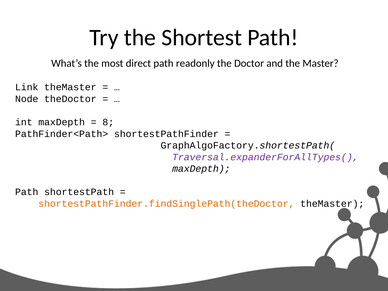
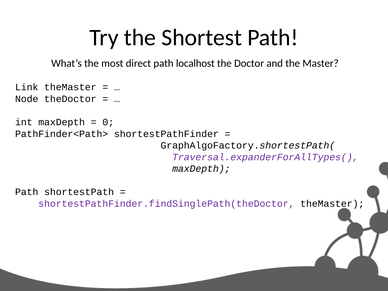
readonly: readonly -> localhost (195, 63)
8: 8 -> 0 (108, 122)
shortestPathFinder.findSinglePath(theDoctor colour: orange -> purple (166, 204)
